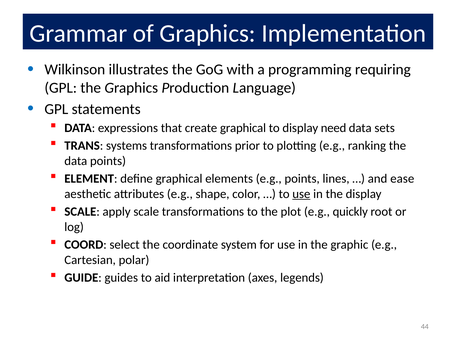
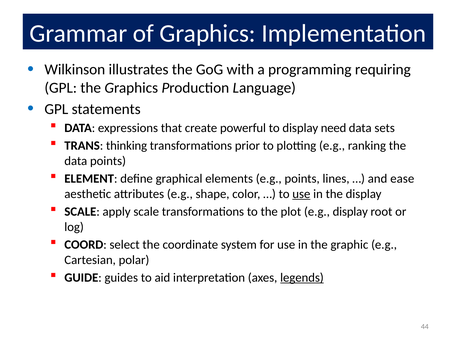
create graphical: graphical -> powerful (243, 128)
systems: systems -> thinking (127, 146)
e.g quickly: quickly -> display (350, 212)
legends underline: none -> present (302, 278)
